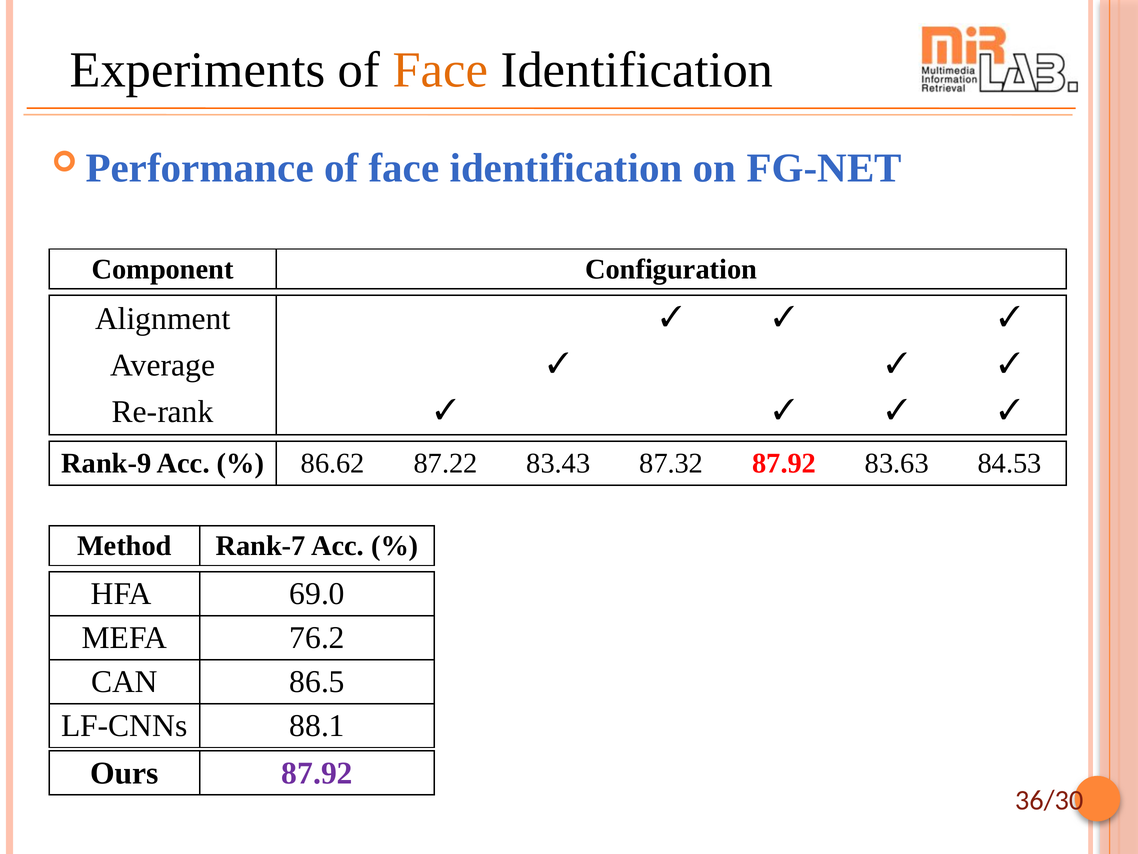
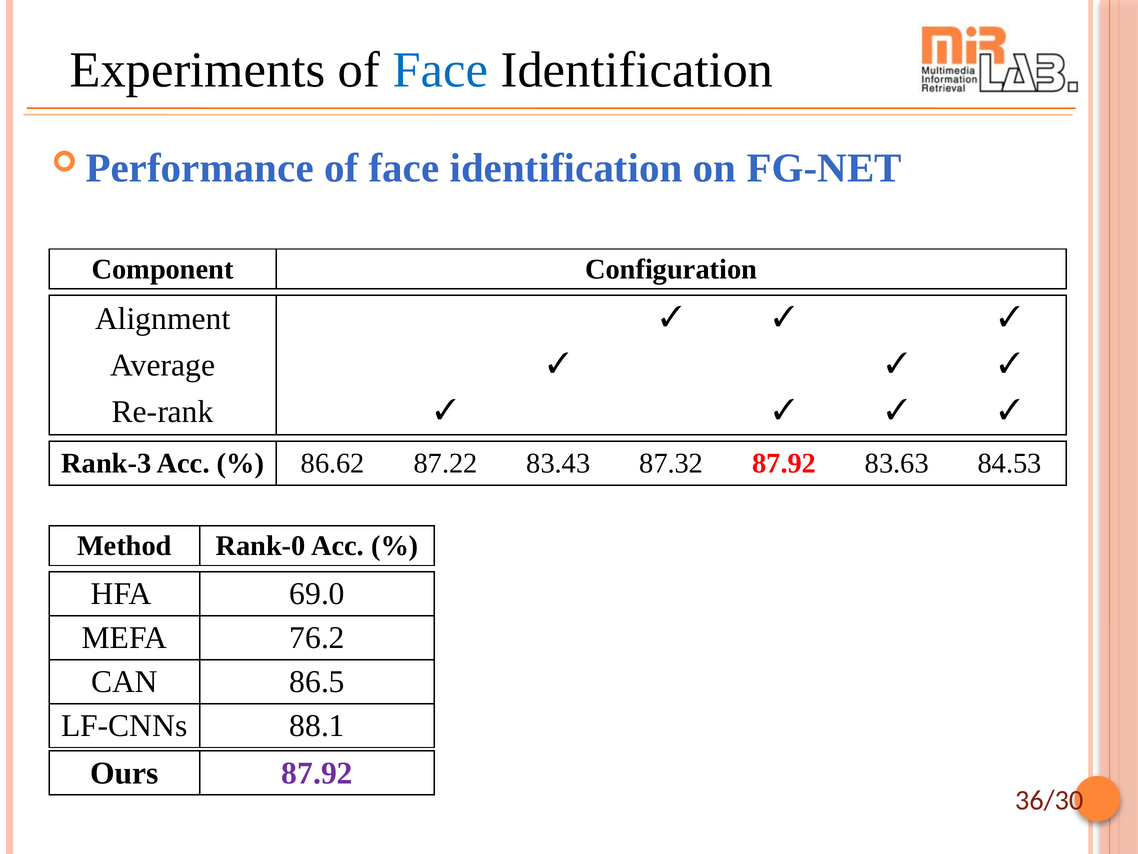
Face colour: orange -> blue (440, 70)
Rank-9: Rank-9 -> Rank-3 (106, 463)
Rank-7: Rank-7 -> Rank-0 (261, 546)
